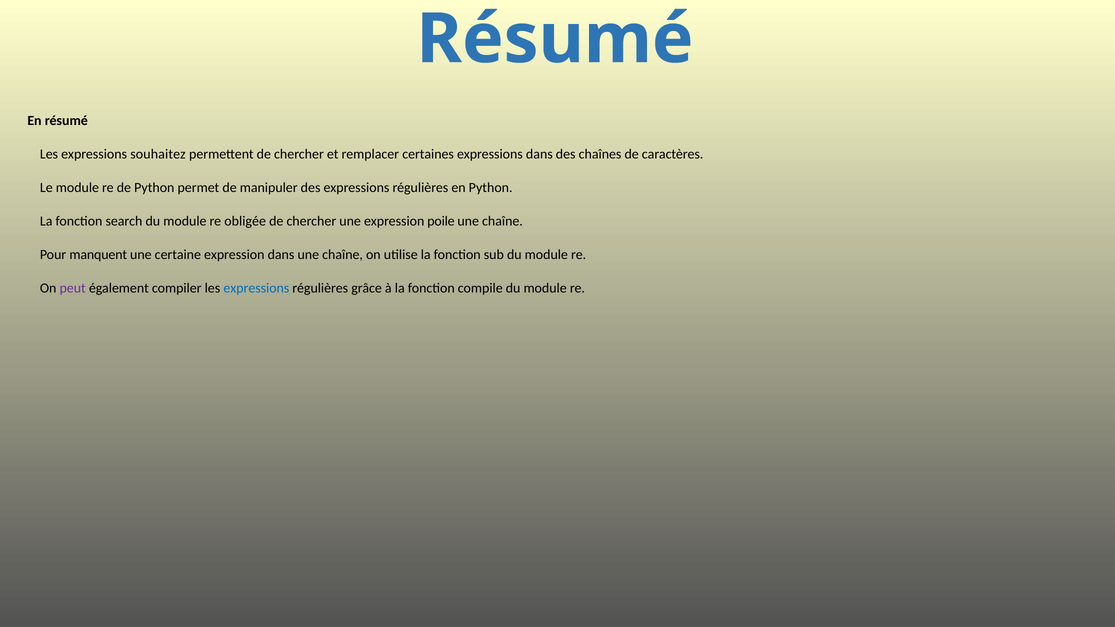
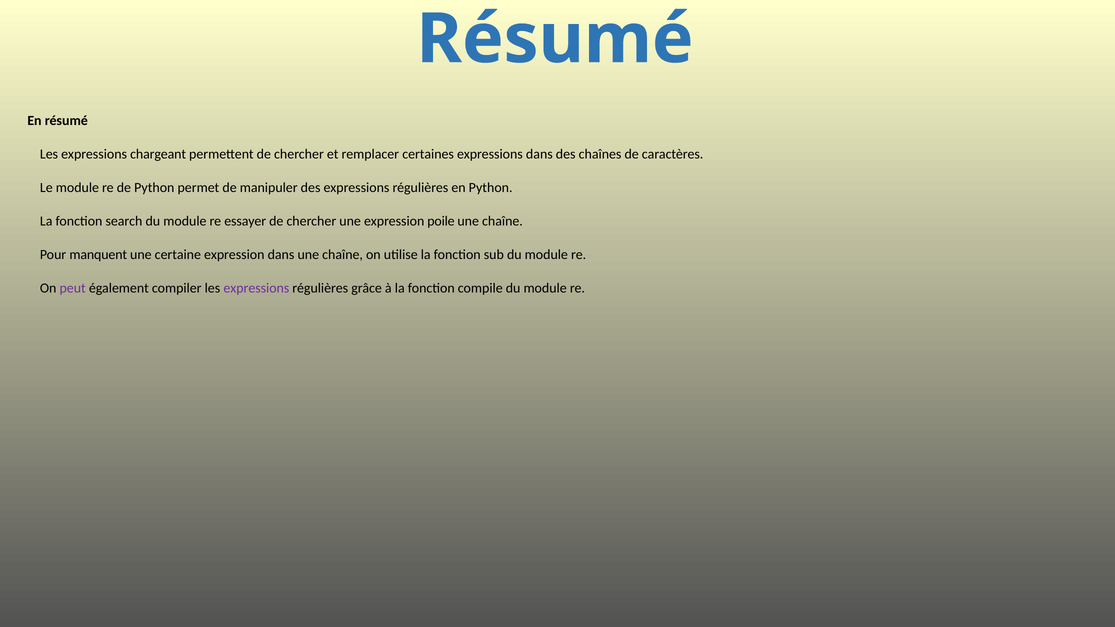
souhaitez: souhaitez -> chargeant (158, 154)
obligée: obligée -> essayer (245, 221)
expressions colour: blue -> purple (256, 288)
